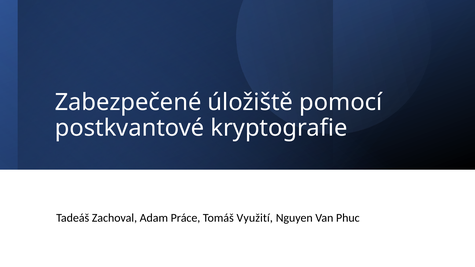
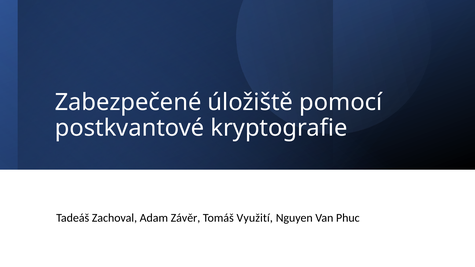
Práce: Práce -> Závěr (185, 218)
